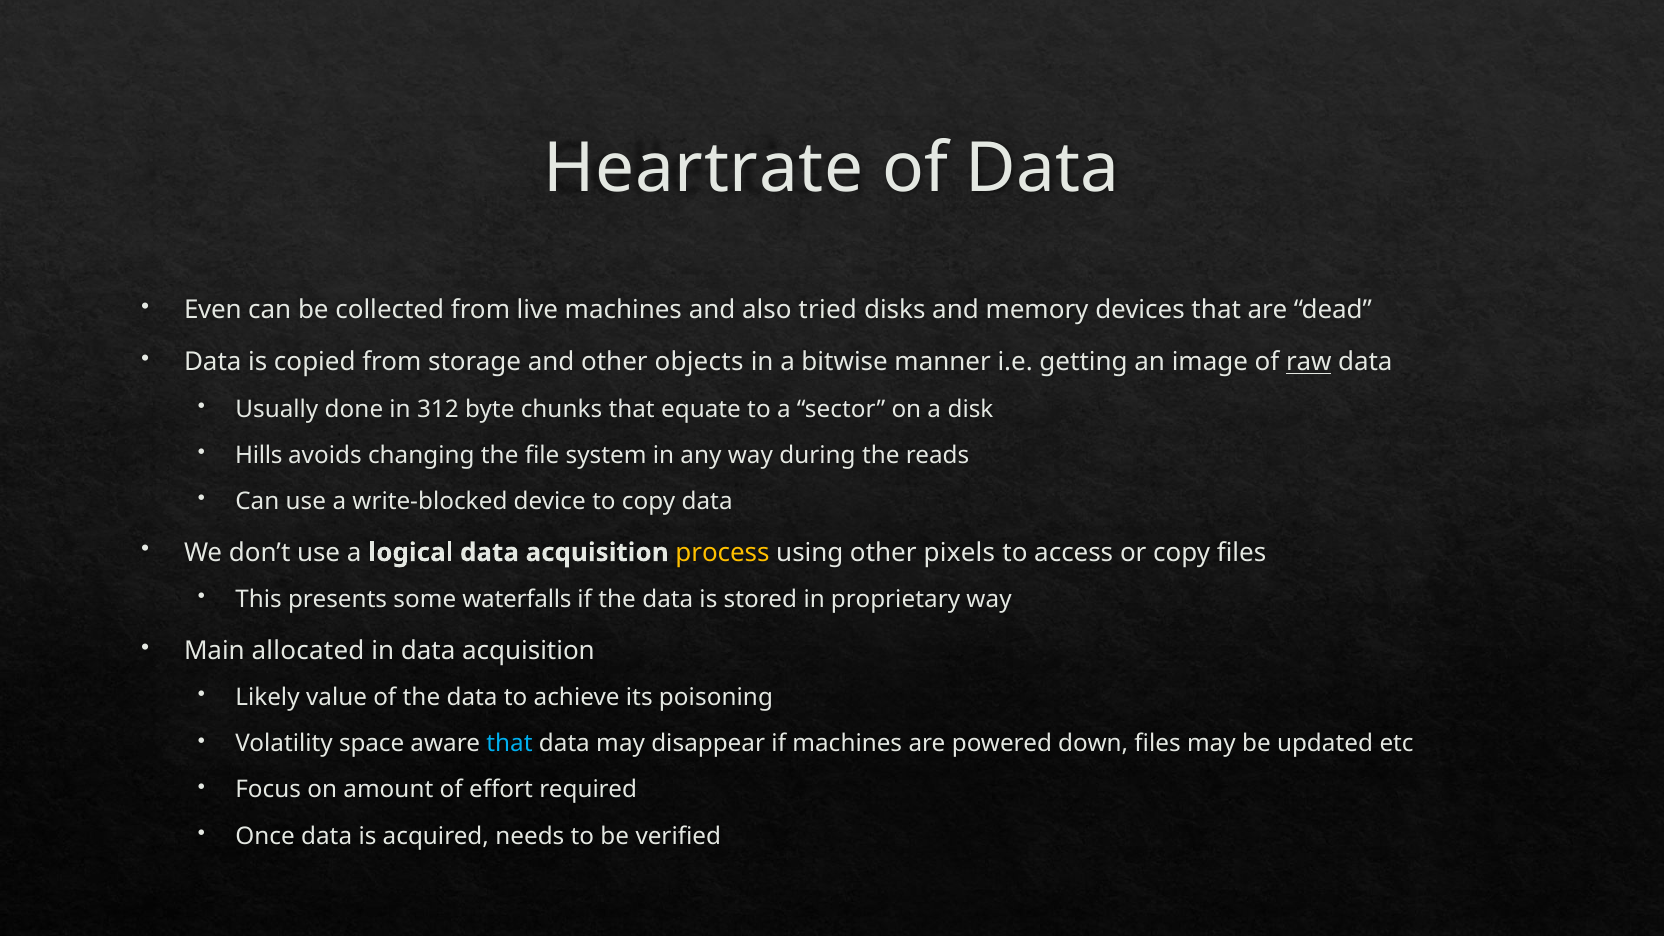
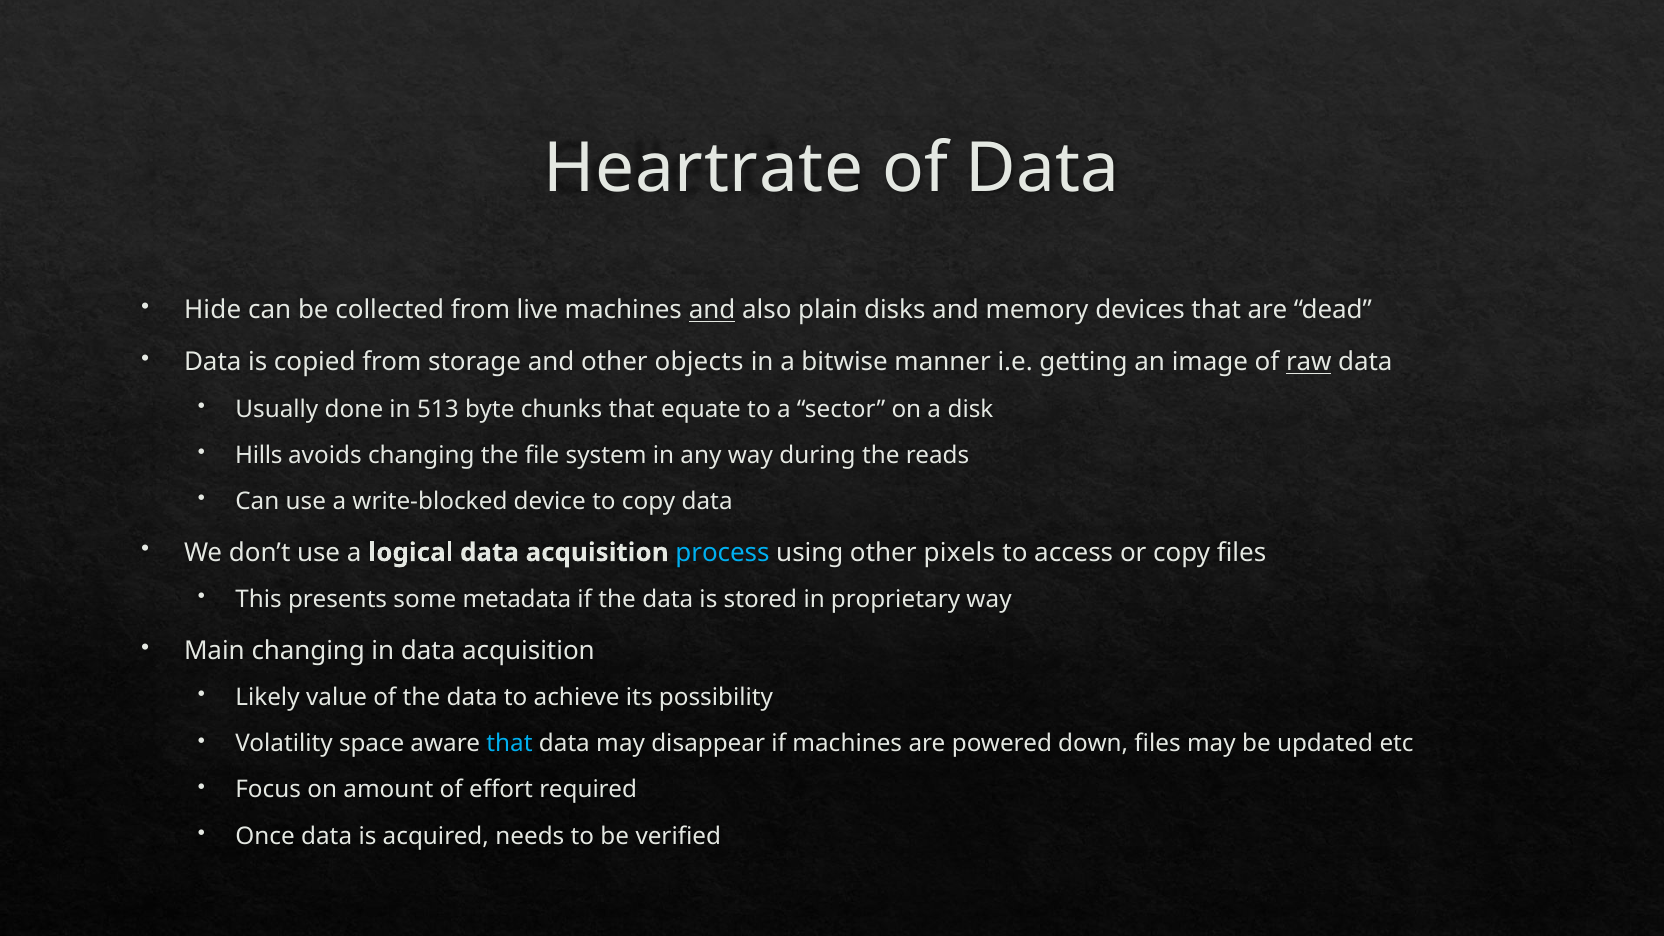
Even: Even -> Hide (213, 310)
and underline: none -> present (712, 310)
tried: tried -> plain (828, 310)
312: 312 -> 513 (438, 409)
process colour: yellow -> light blue (722, 553)
waterfalls: waterfalls -> metadata (517, 600)
Main allocated: allocated -> changing (308, 651)
poisoning: poisoning -> possibility (716, 698)
